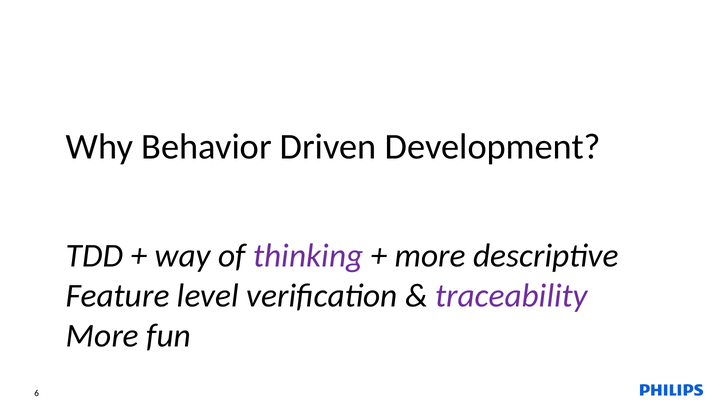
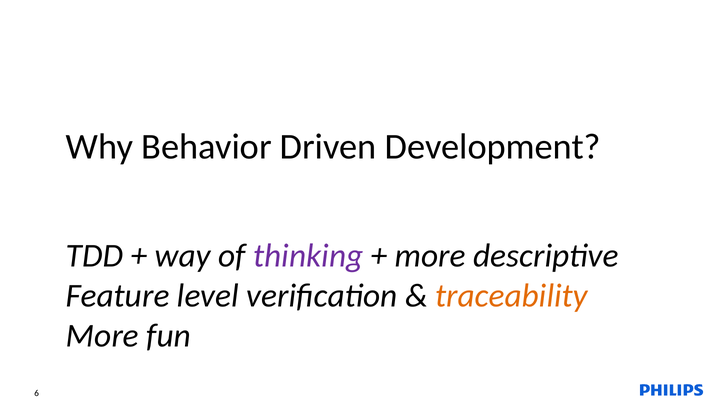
traceability colour: purple -> orange (512, 296)
